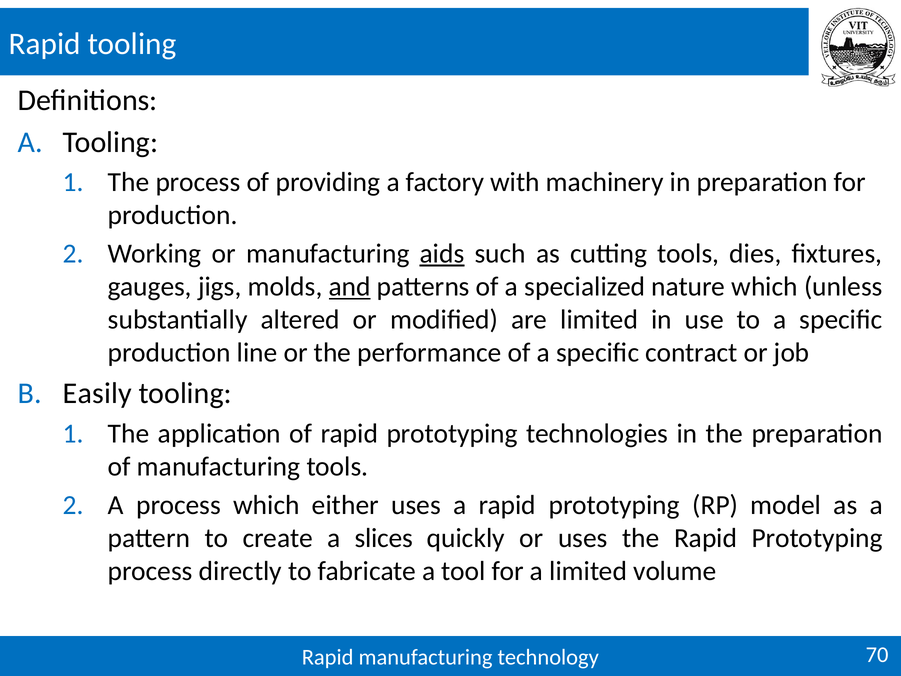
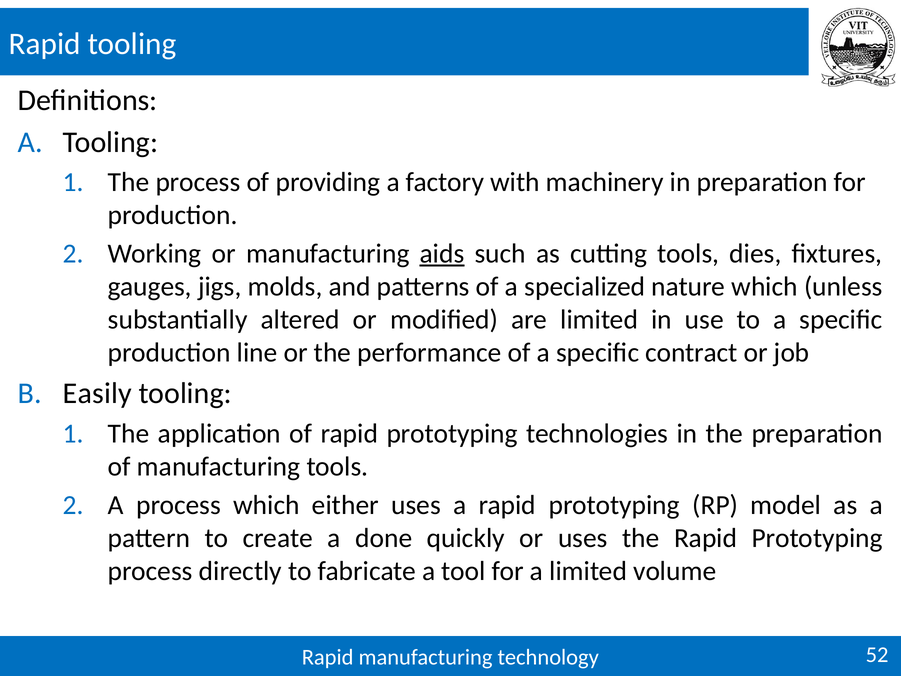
and underline: present -> none (350, 287)
slices: slices -> done (384, 538)
70: 70 -> 52 (877, 655)
